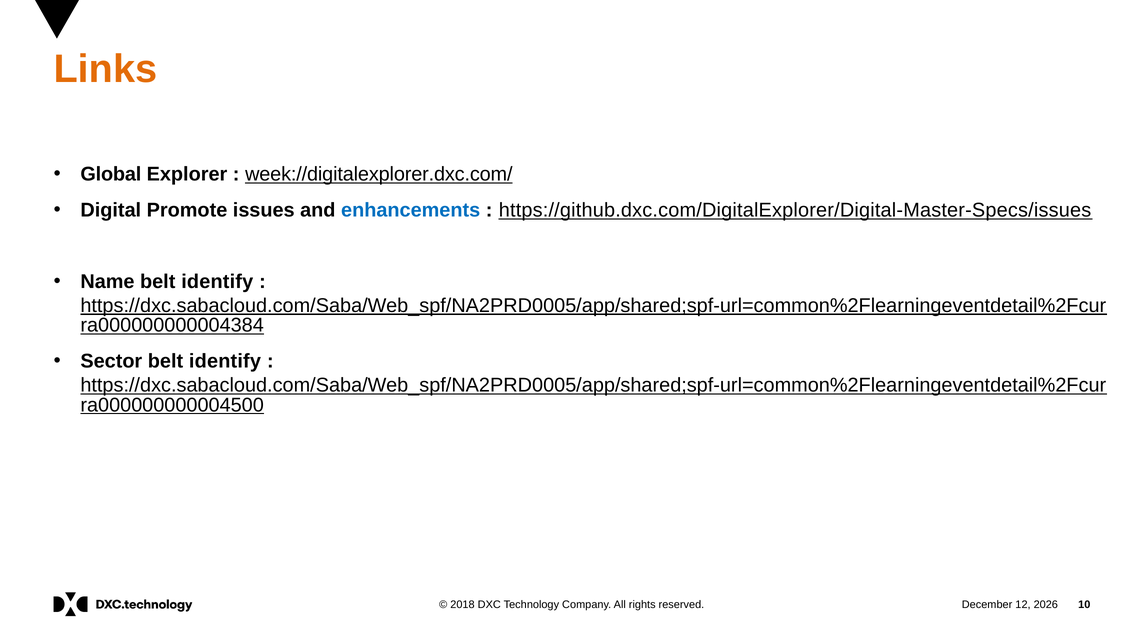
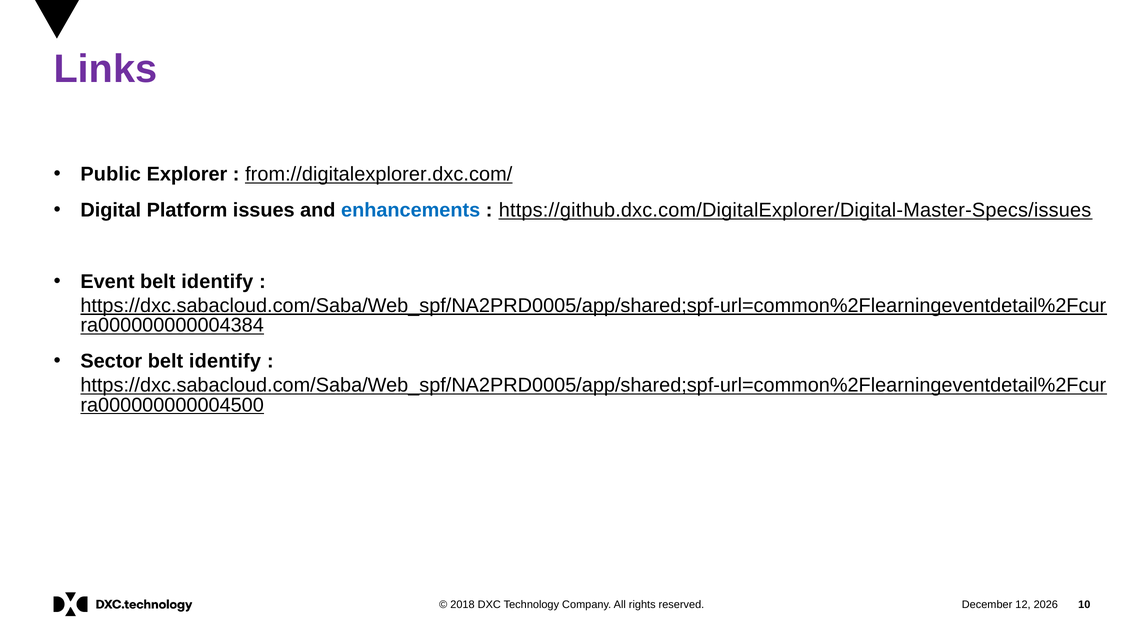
Links colour: orange -> purple (105, 69)
Global: Global -> Public (111, 174)
week://digitalexplorer.dxc.com/: week://digitalexplorer.dxc.com/ -> from://digitalexplorer.dxc.com/ (379, 174)
Promote: Promote -> Platform (187, 210)
Name: Name -> Event (107, 281)
